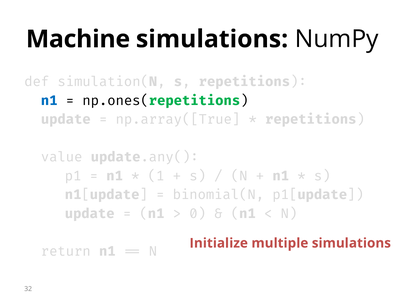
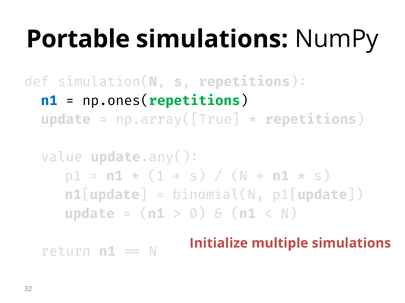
Machine: Machine -> Portable (78, 39)
